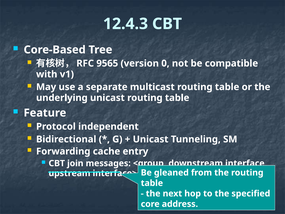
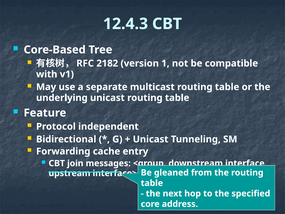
9565: 9565 -> 2182 (107, 63)
0: 0 -> 1 (165, 63)
